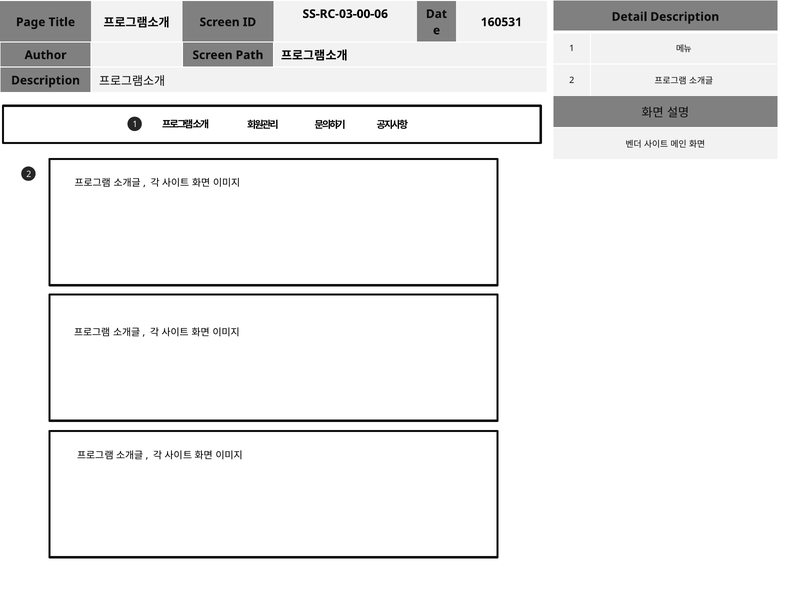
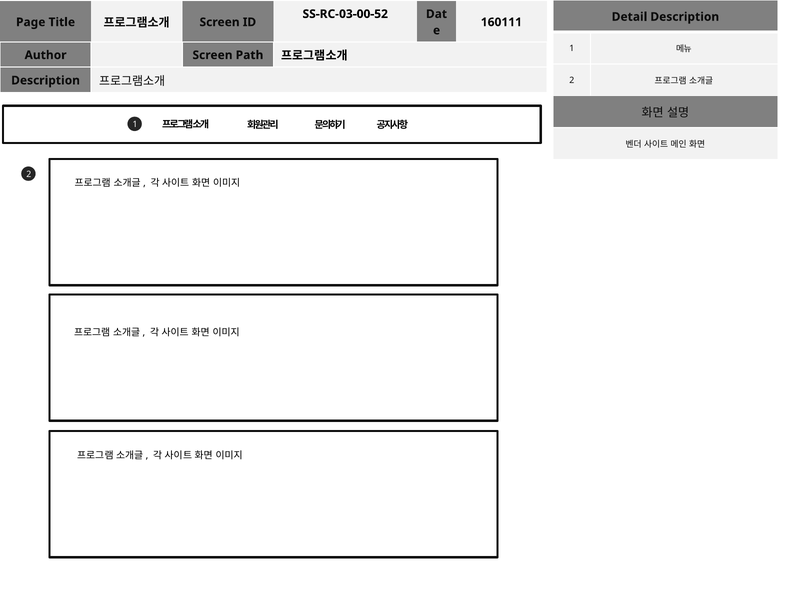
SS-RC-03-00-06: SS-RC-03-00-06 -> SS-RC-03-00-52 (345, 14)
160531: 160531 -> 160111 (501, 22)
